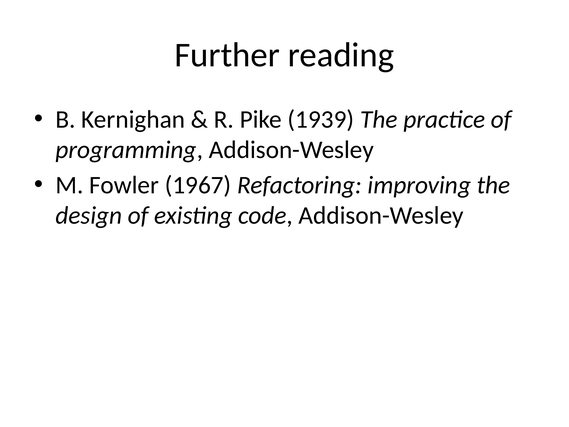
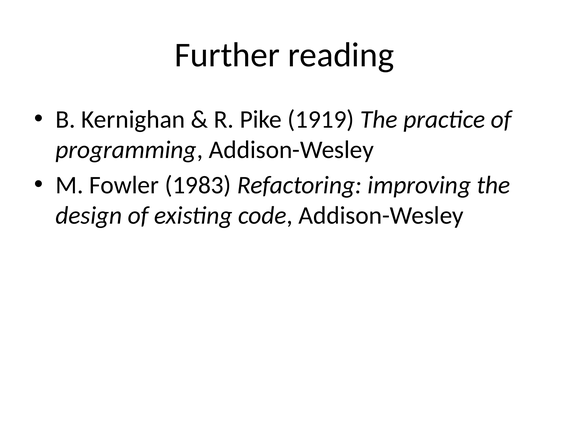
1939: 1939 -> 1919 (321, 119)
1967: 1967 -> 1983 (198, 185)
